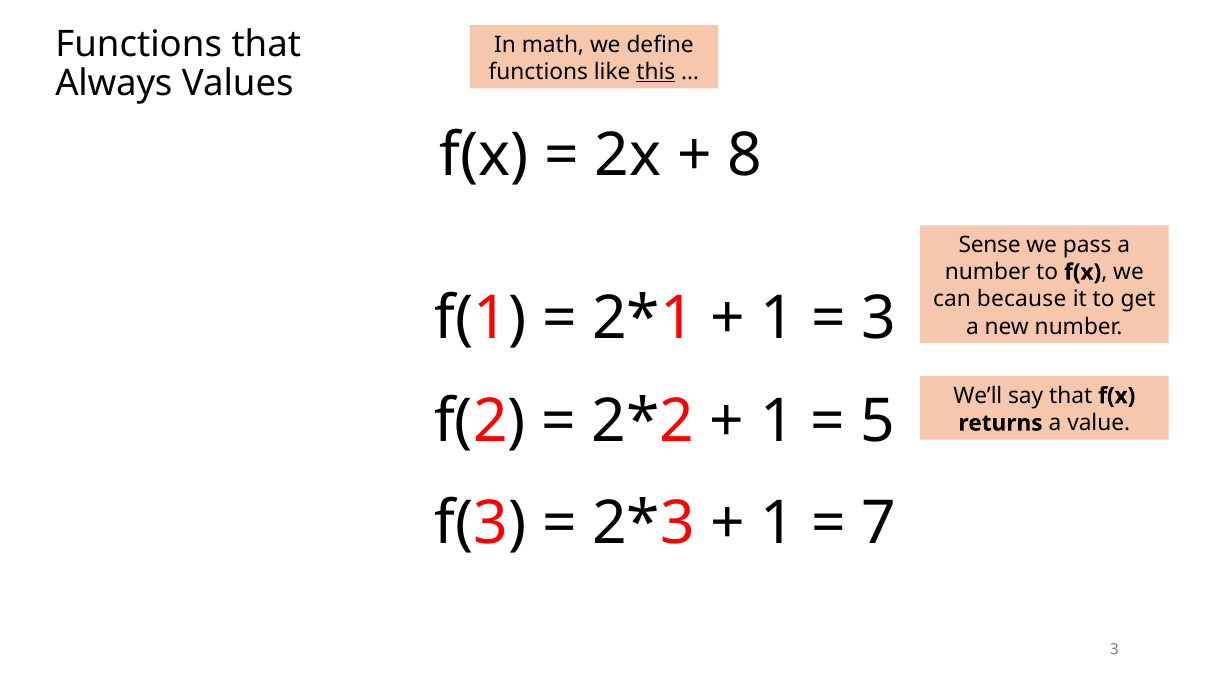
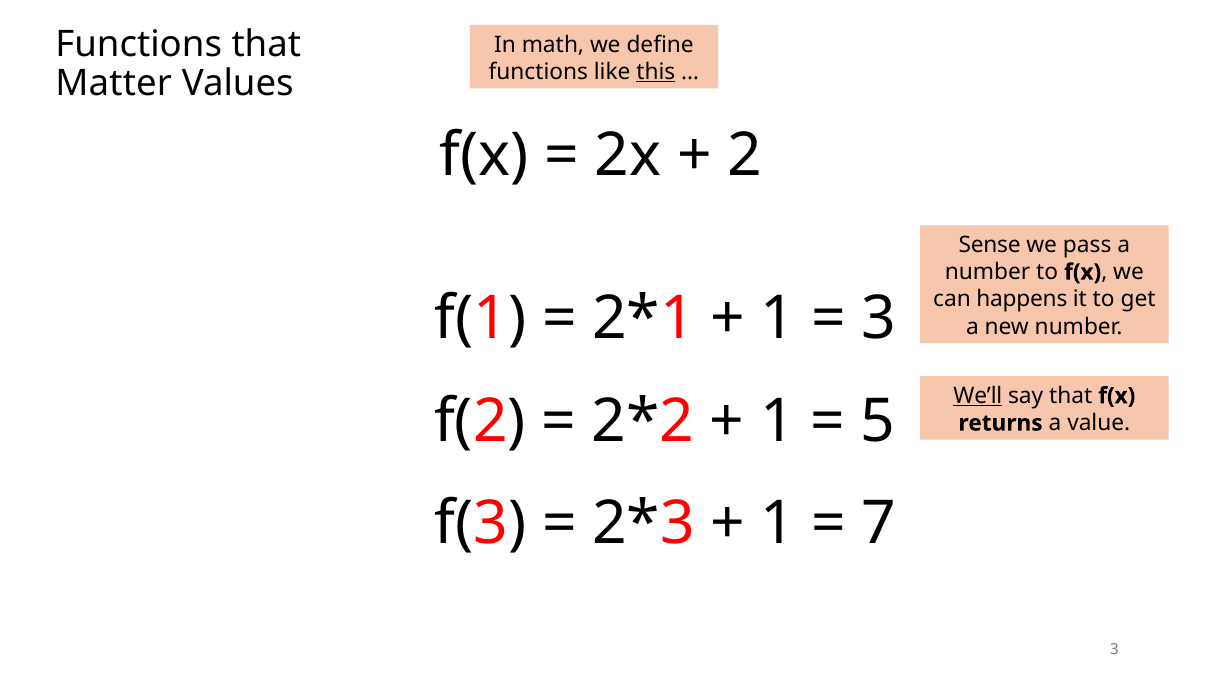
Always: Always -> Matter (114, 84)
8: 8 -> 2 (745, 155)
because: because -> happens (1022, 300)
We’ll underline: none -> present (978, 396)
